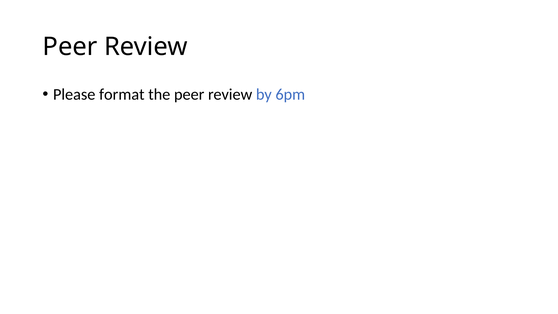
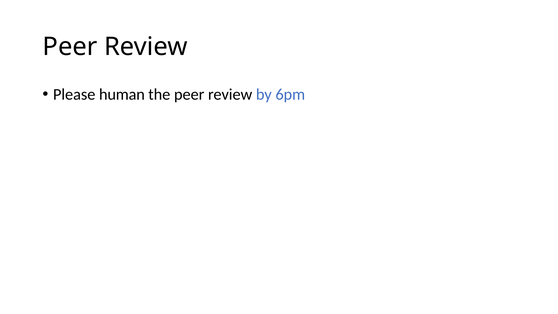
format: format -> human (122, 94)
